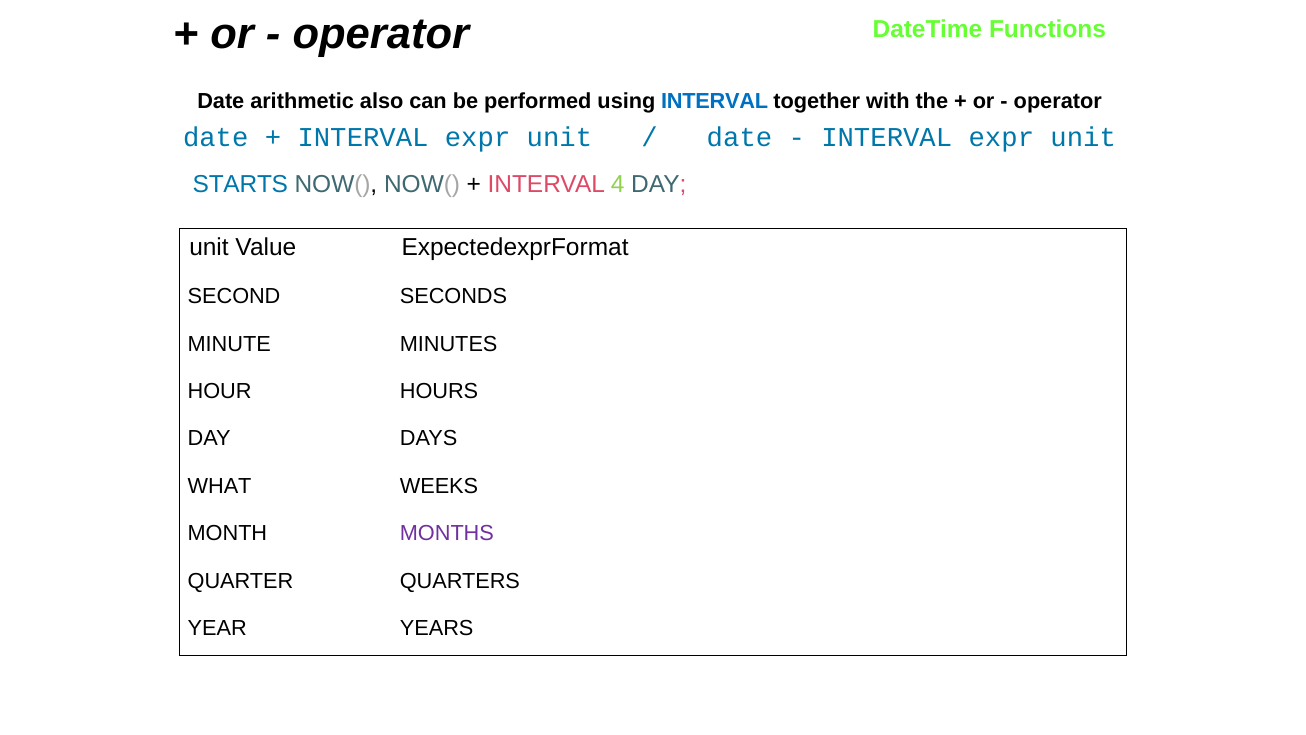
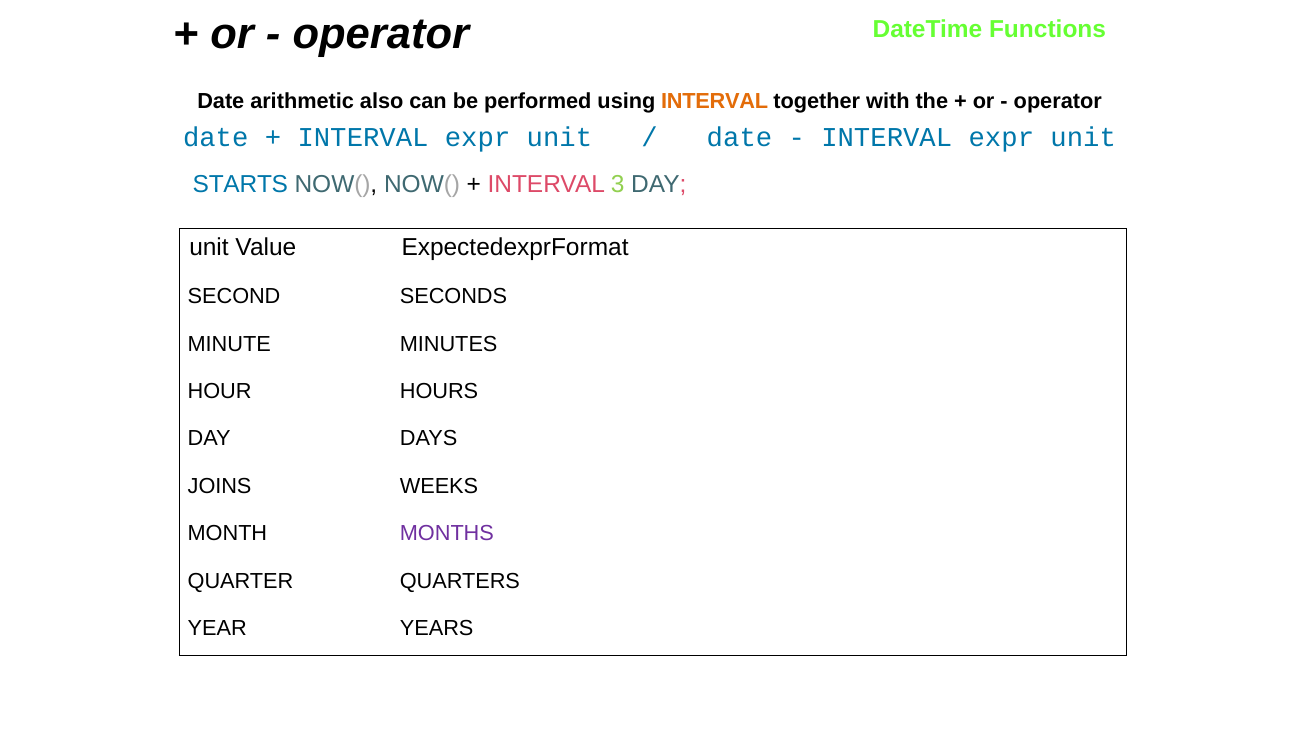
INTERVAL colour: blue -> orange (715, 101)
4: 4 -> 3 (618, 184)
WHAT: WHAT -> JOINS (220, 486)
